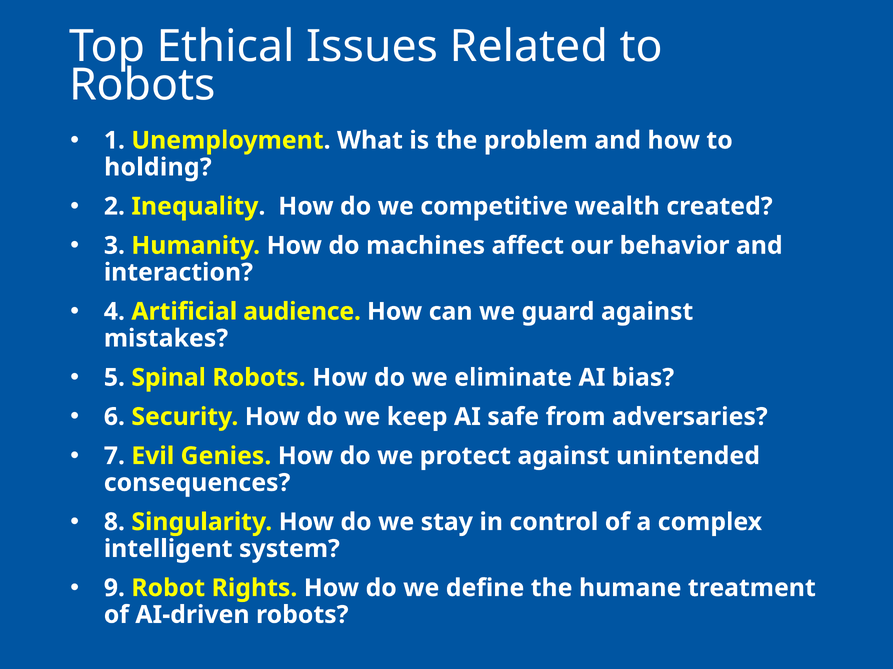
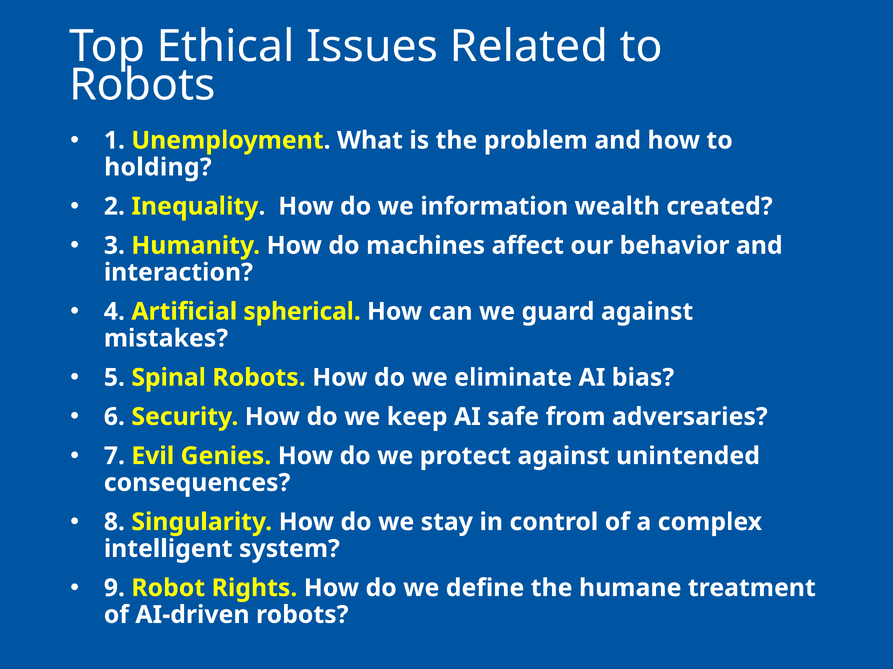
competitive: competitive -> information (494, 207)
audience: audience -> spherical (302, 312)
